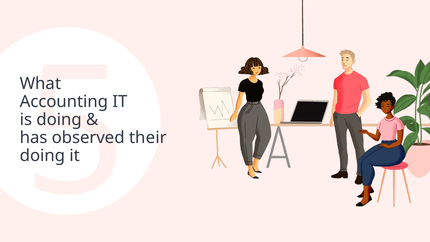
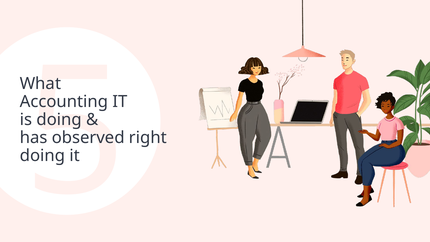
their: their -> right (148, 138)
